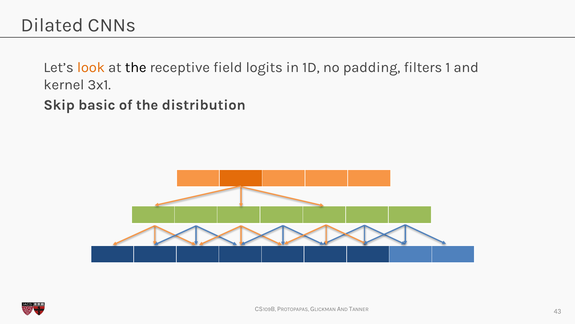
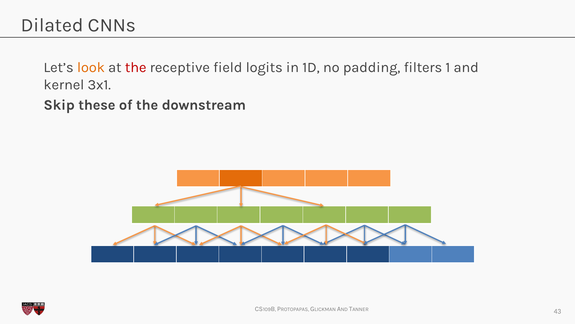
the colour: black -> red (136, 67)
basic: basic -> these (97, 105)
distribution: distribution -> downstream (204, 105)
